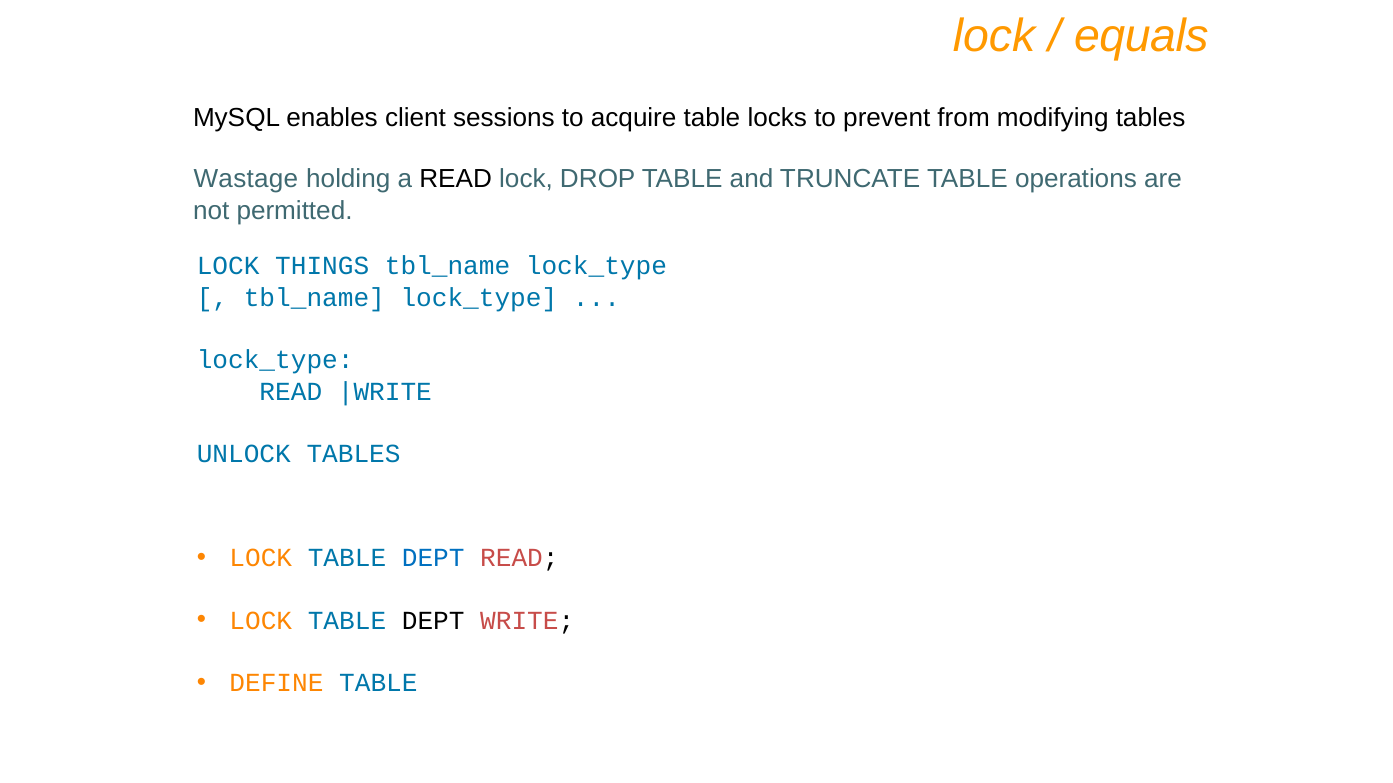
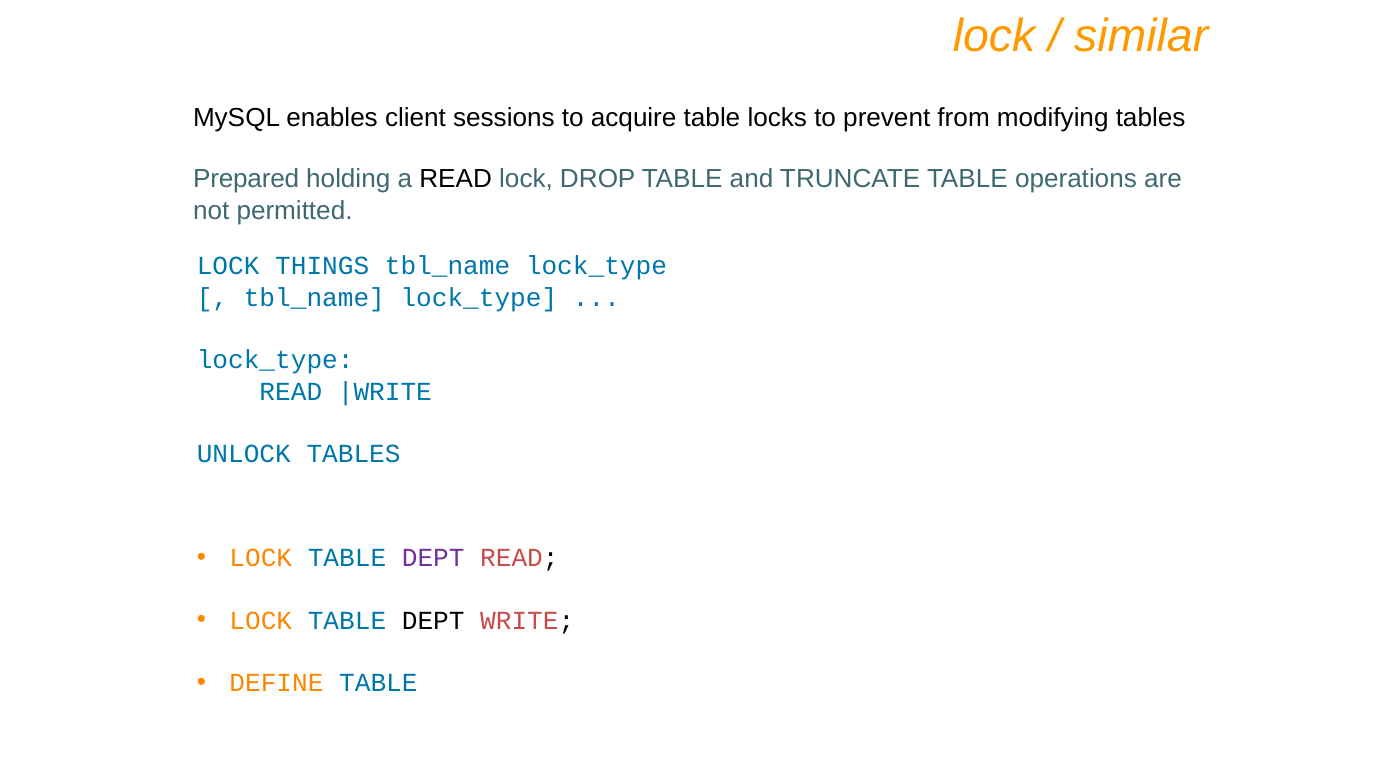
equals: equals -> similar (1141, 36)
Wastage: Wastage -> Prepared (246, 179)
DEPT colour: blue -> purple (433, 558)
